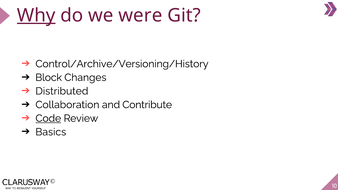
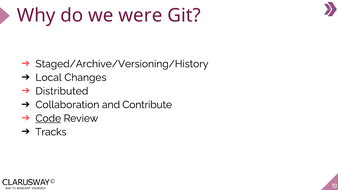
Why underline: present -> none (36, 15)
Control/Archive/Versioning/History: Control/Archive/Versioning/History -> Staged/Archive/Versioning/History (122, 64)
Block: Block -> Local (49, 78)
Basics: Basics -> Tracks (51, 132)
